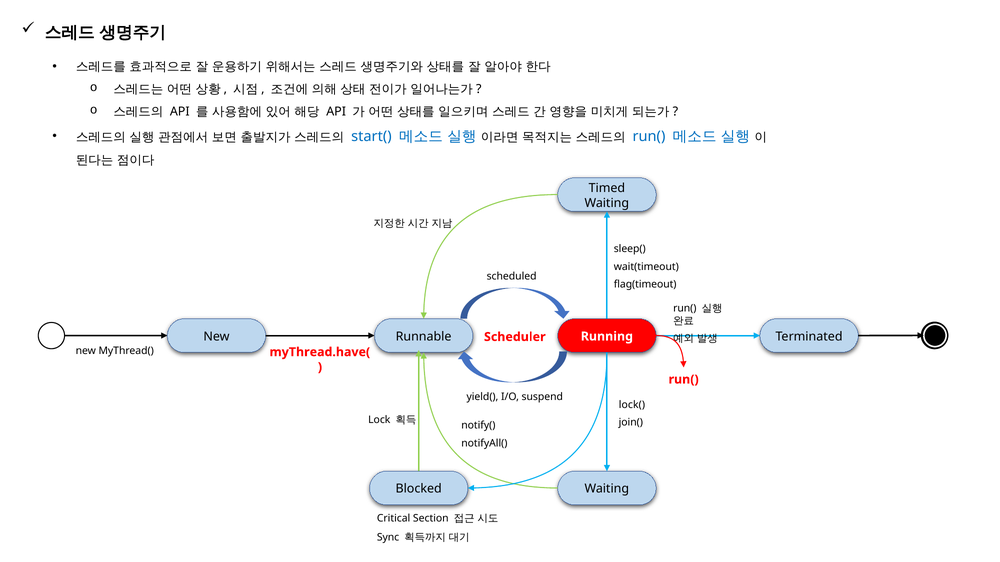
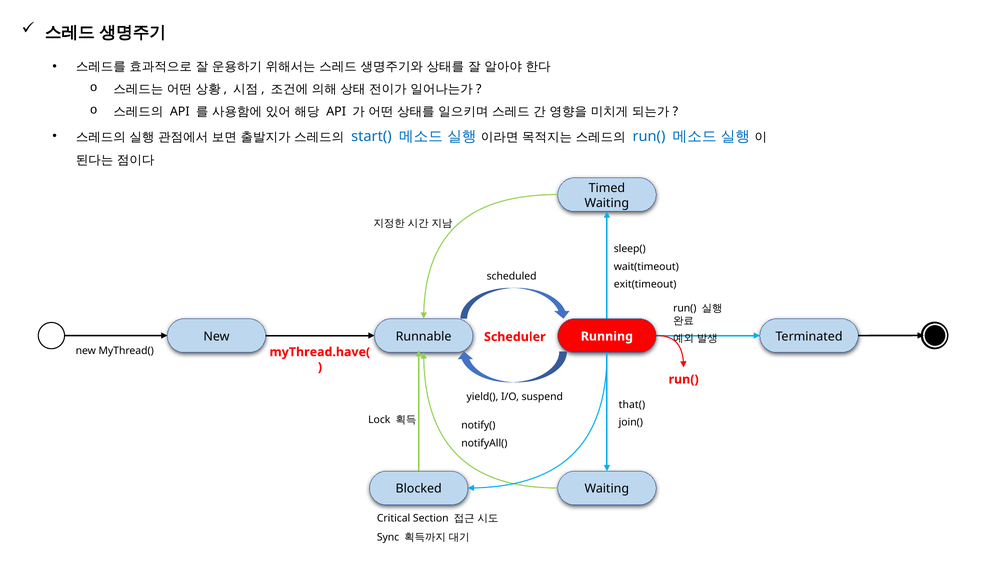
flag(timeout: flag(timeout -> exit(timeout (645, 285)
lock(: lock( -> that( (632, 405)
